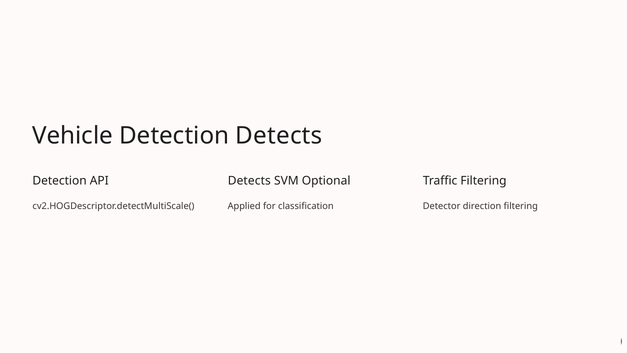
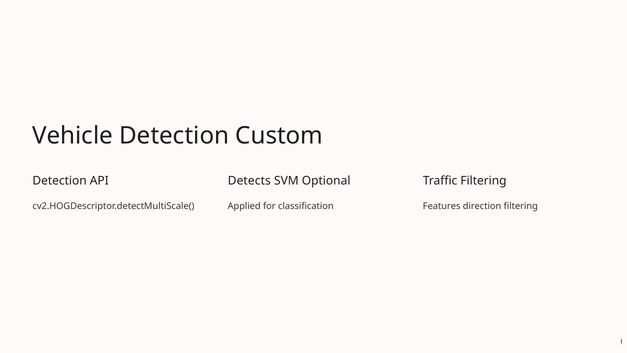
Detection Detects: Detects -> Custom (279, 136)
Detector: Detector -> Features (442, 206)
